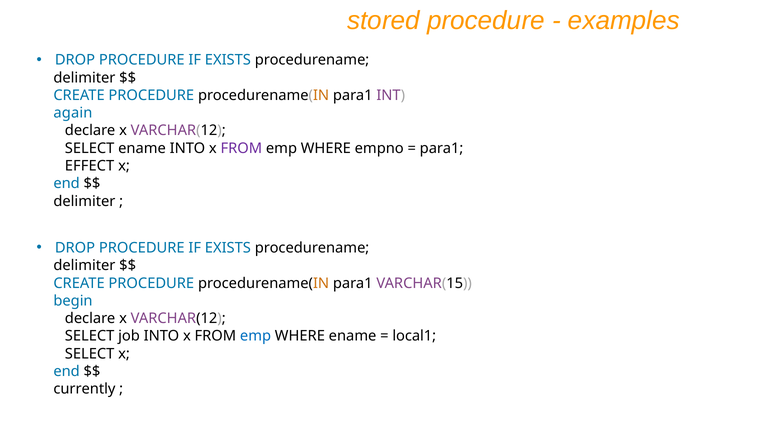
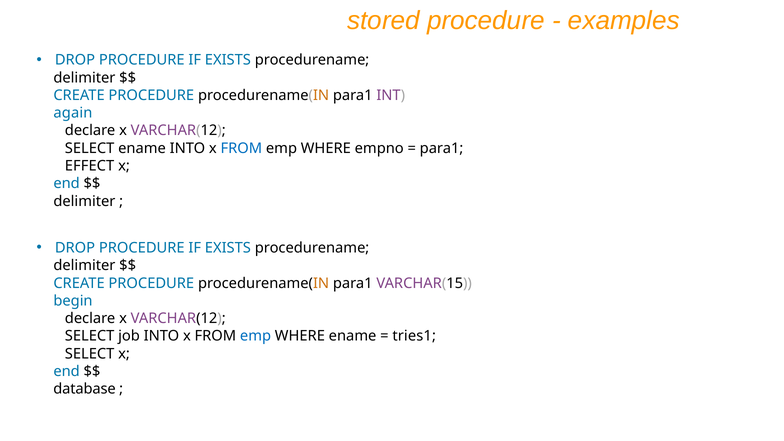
FROM colour: purple -> blue (241, 148)
local1: local1 -> tries1 (414, 336)
currently: currently -> database (84, 389)
